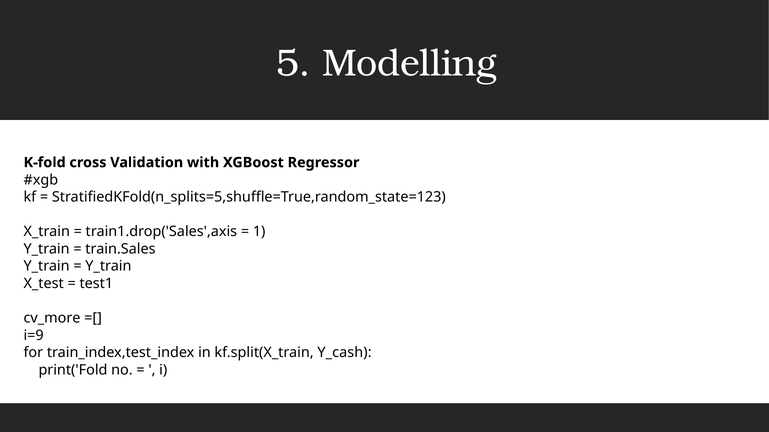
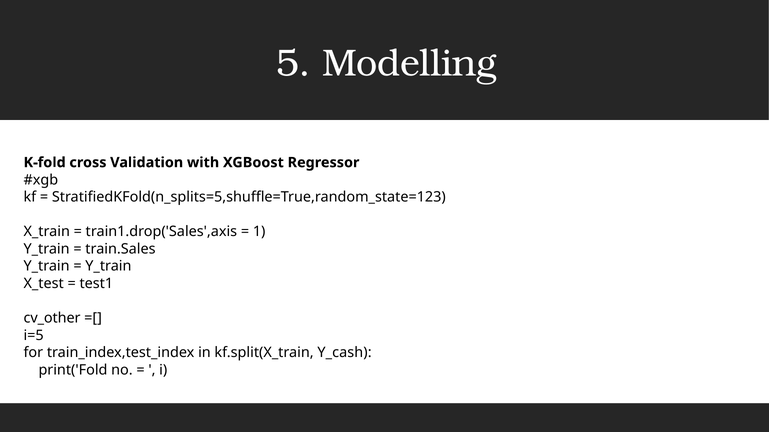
cv_more: cv_more -> cv_other (52, 318)
i=9: i=9 -> i=5 (34, 336)
